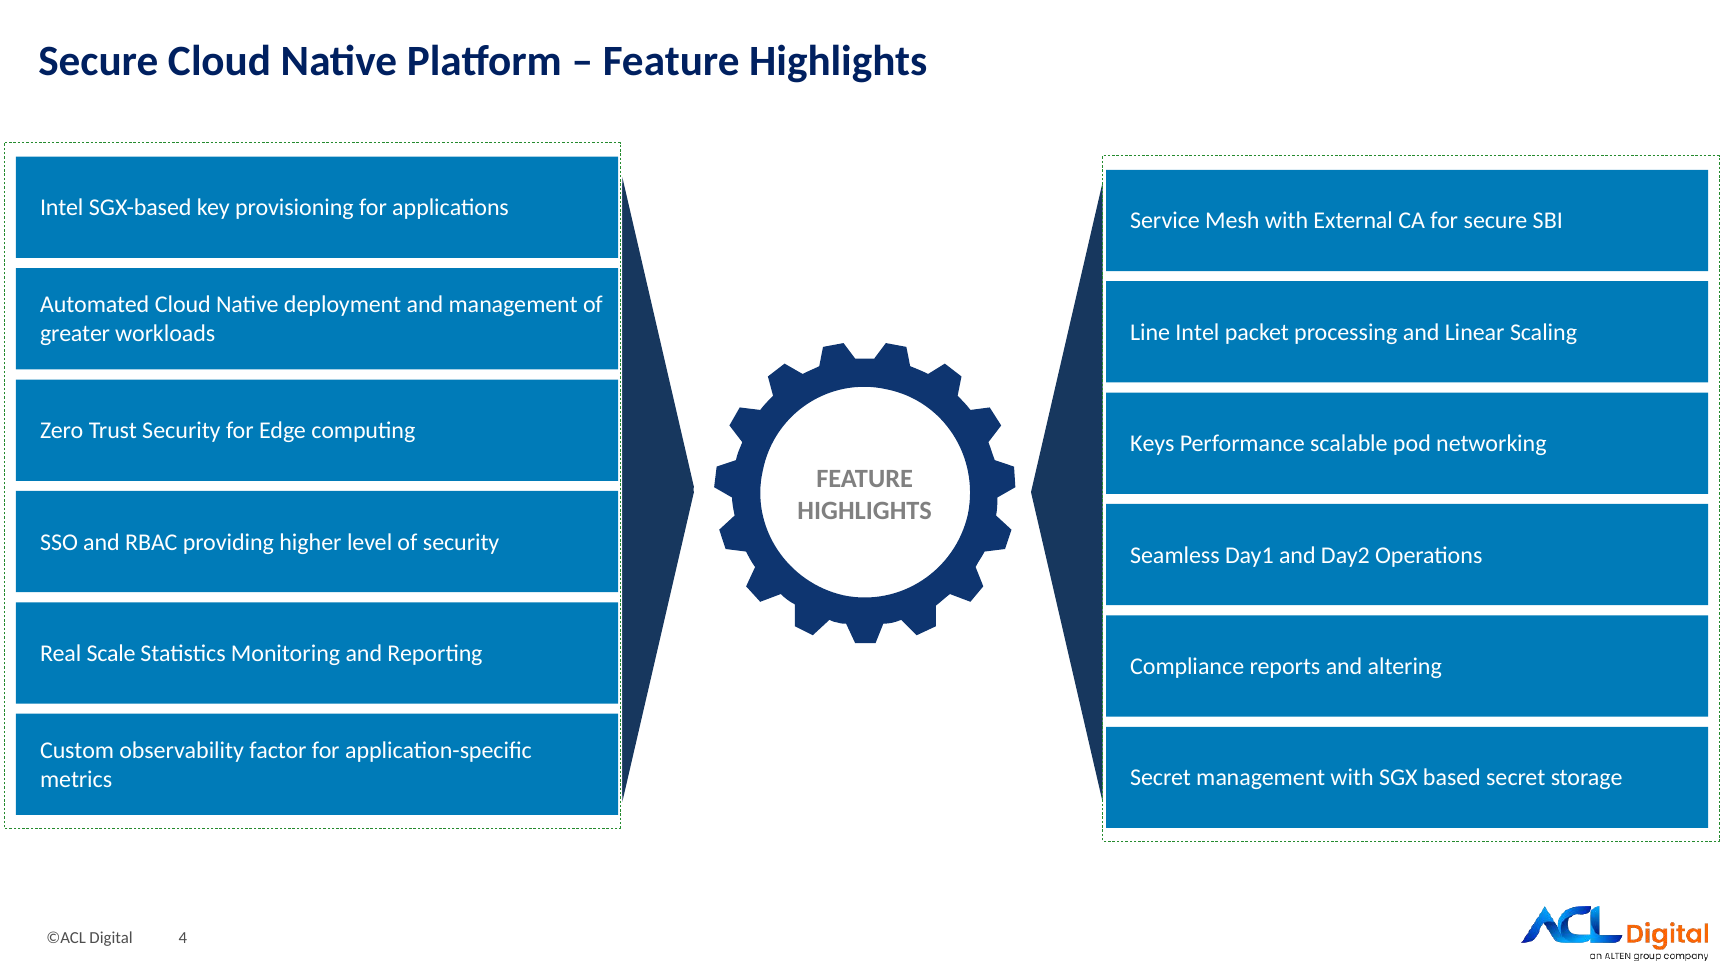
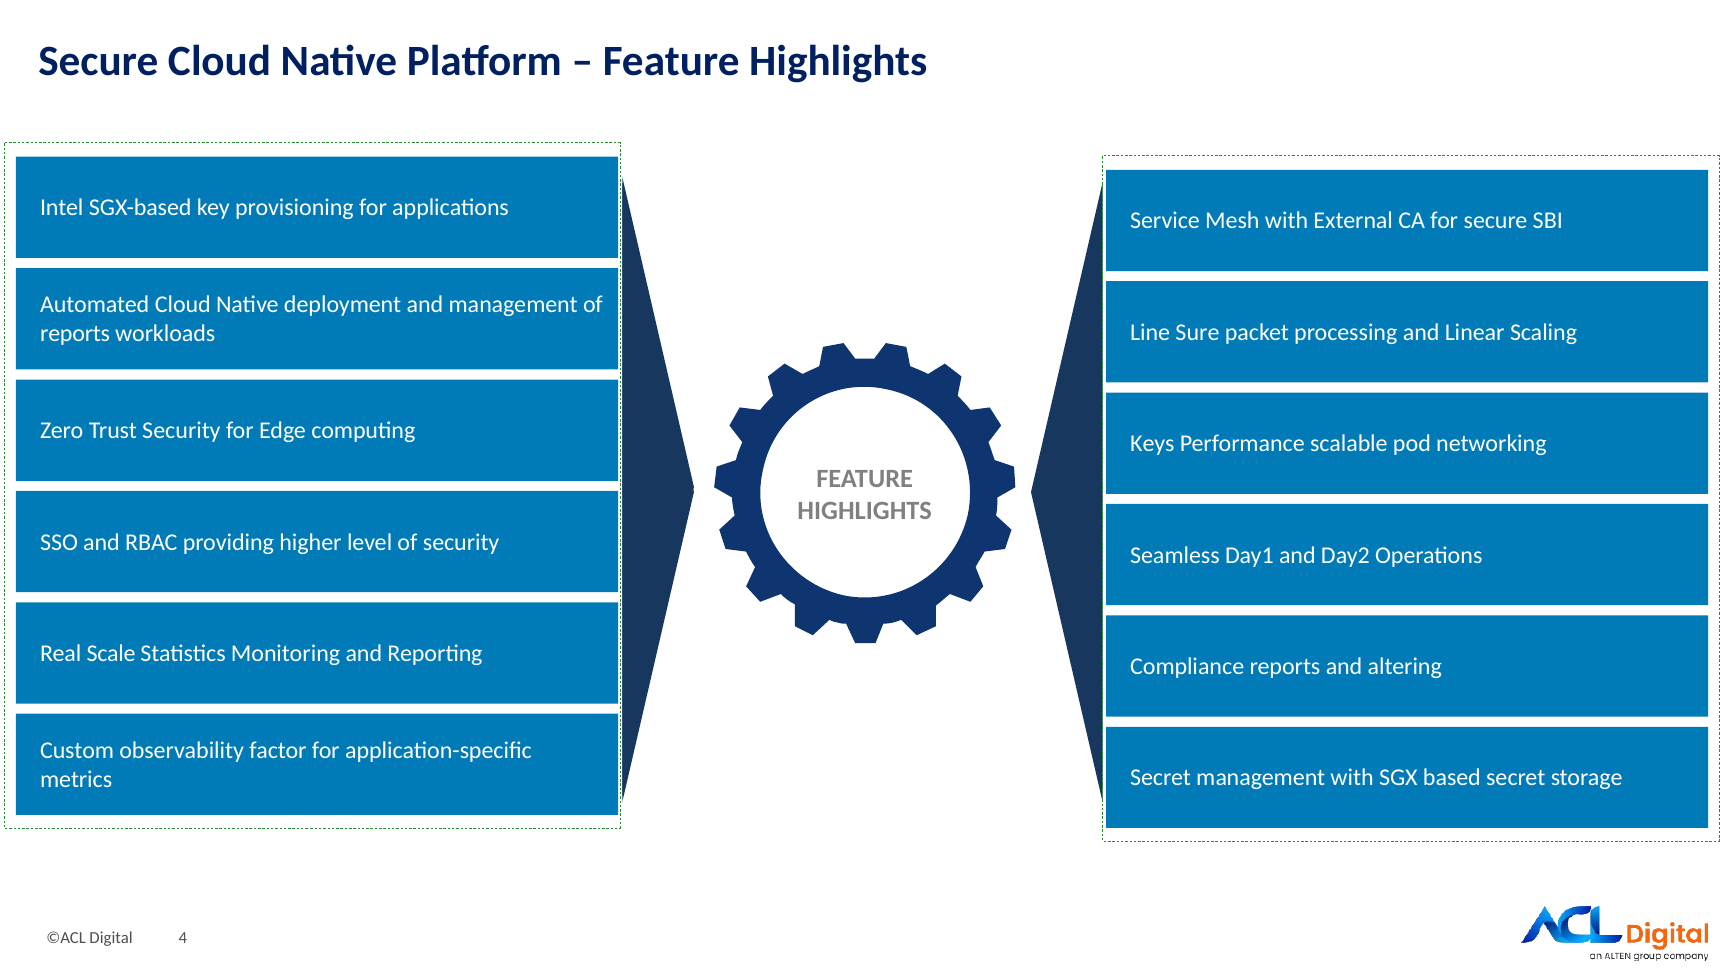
Line Intel: Intel -> Sure (1197, 333)
greater: greater -> reports (75, 334)
